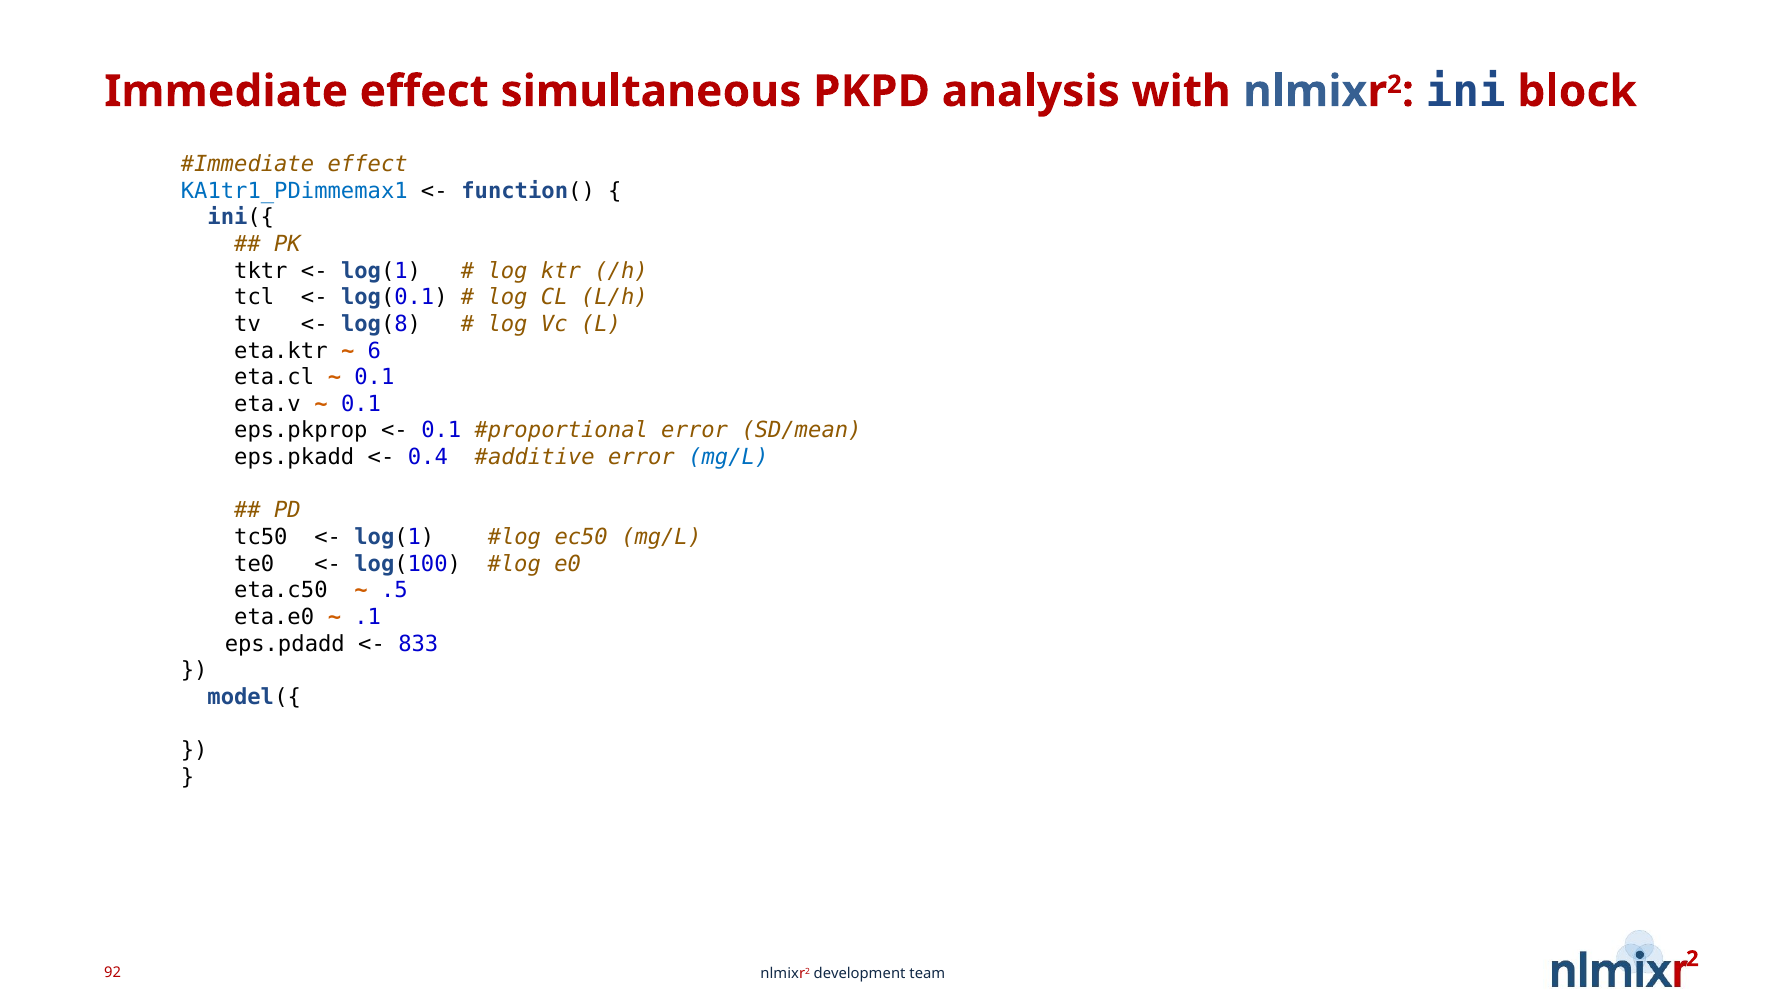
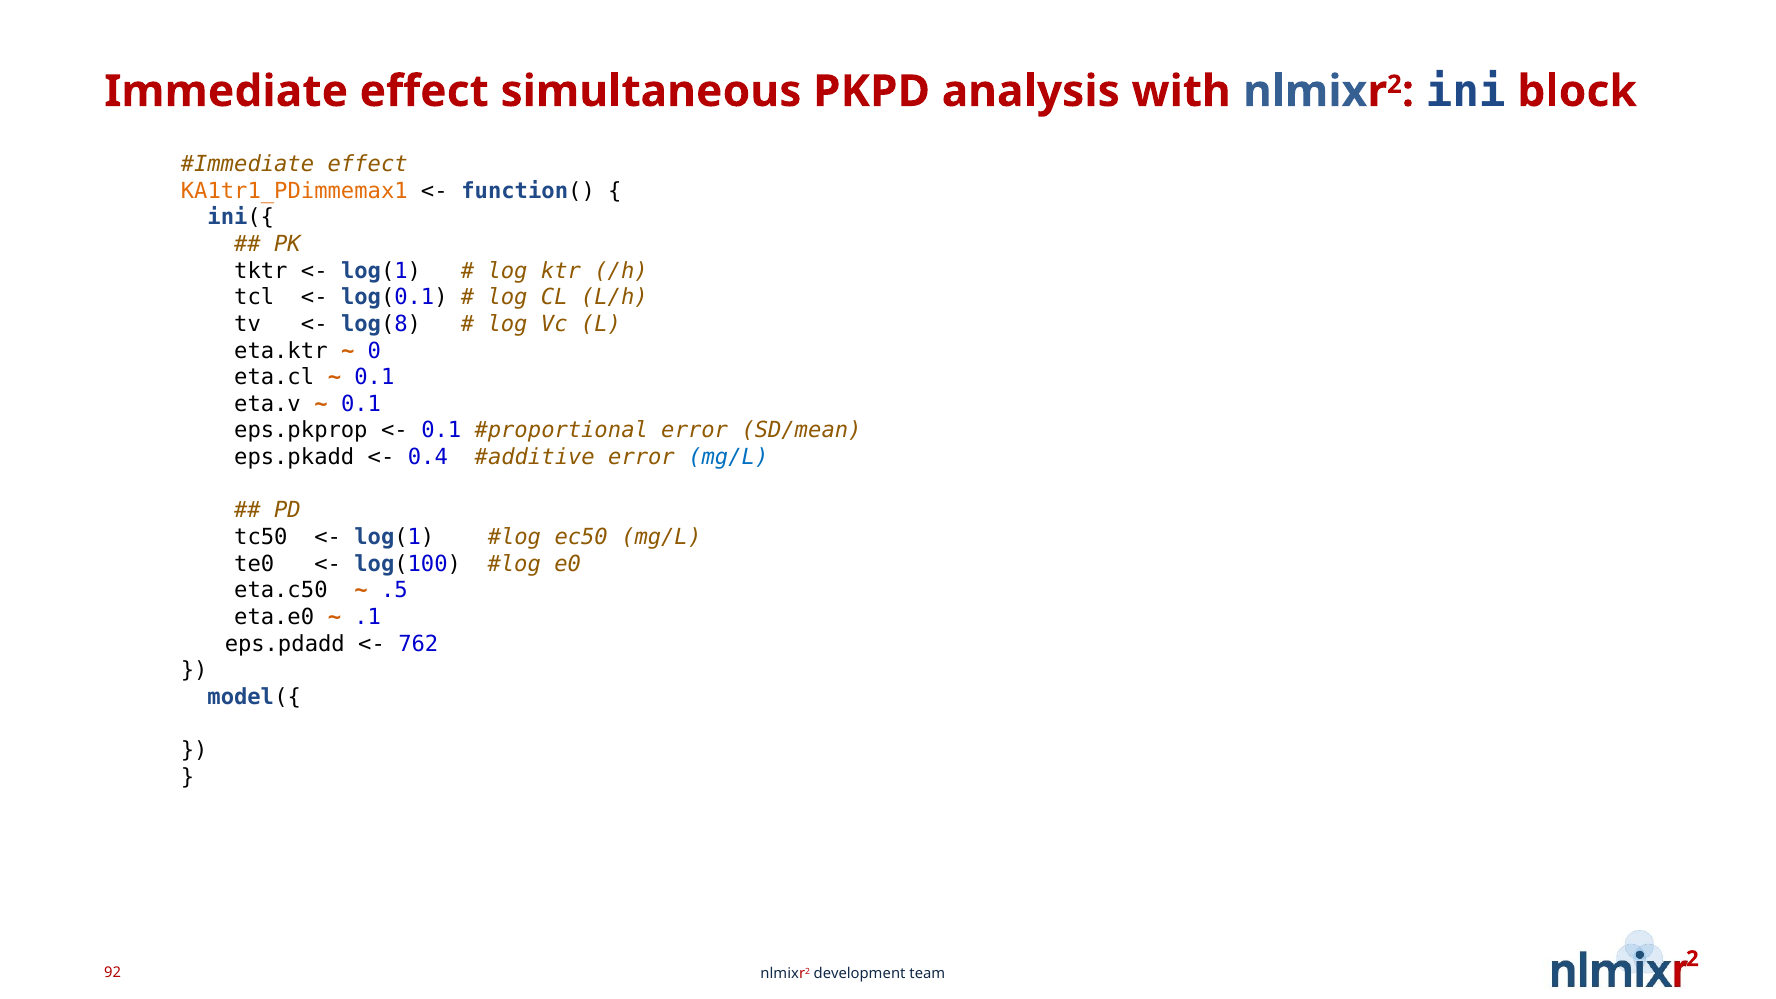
KA1tr1_PDimmemax1 colour: blue -> orange (294, 191)
6: 6 -> 0 (374, 351)
833: 833 -> 762 (418, 644)
